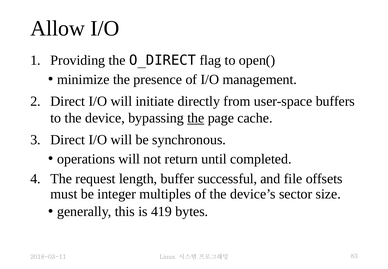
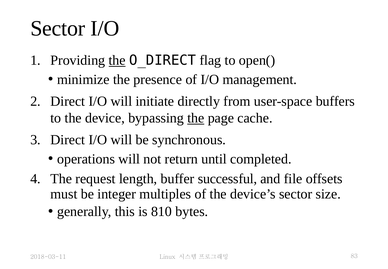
Allow: Allow -> Sector (58, 28)
the underline: none -> present (117, 60)
419: 419 -> 810 (161, 211)
